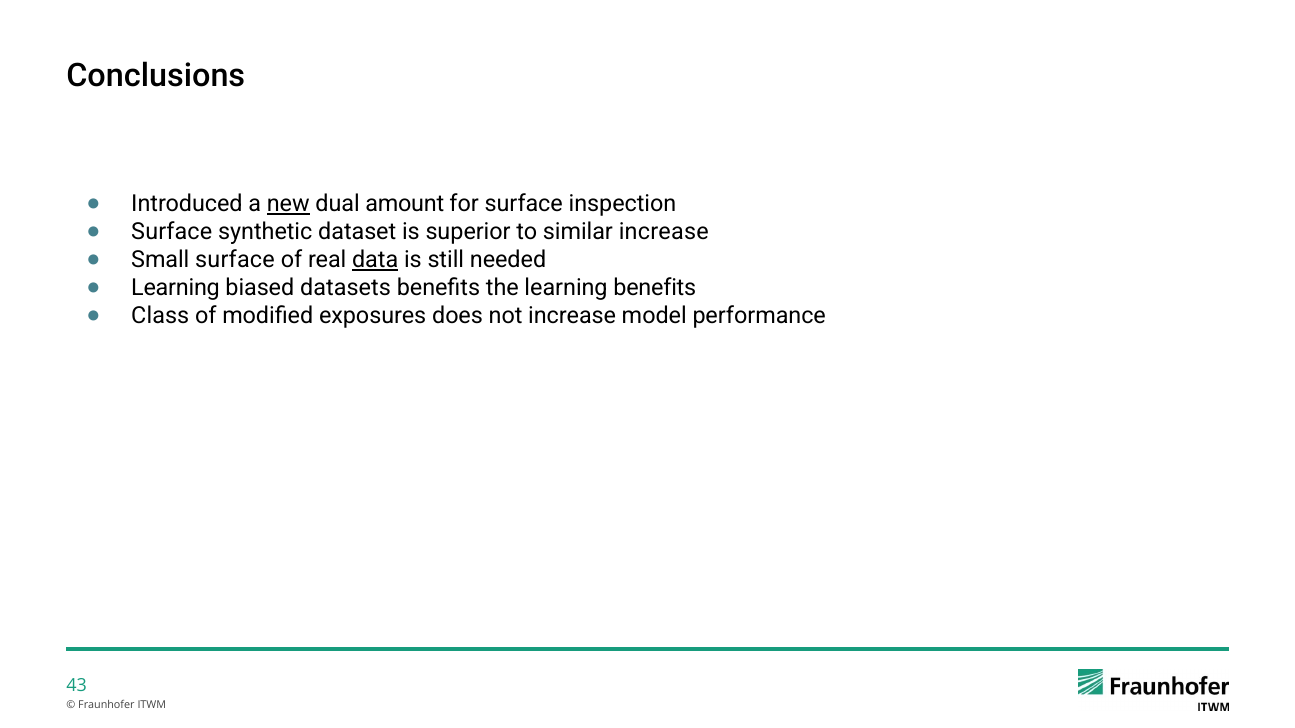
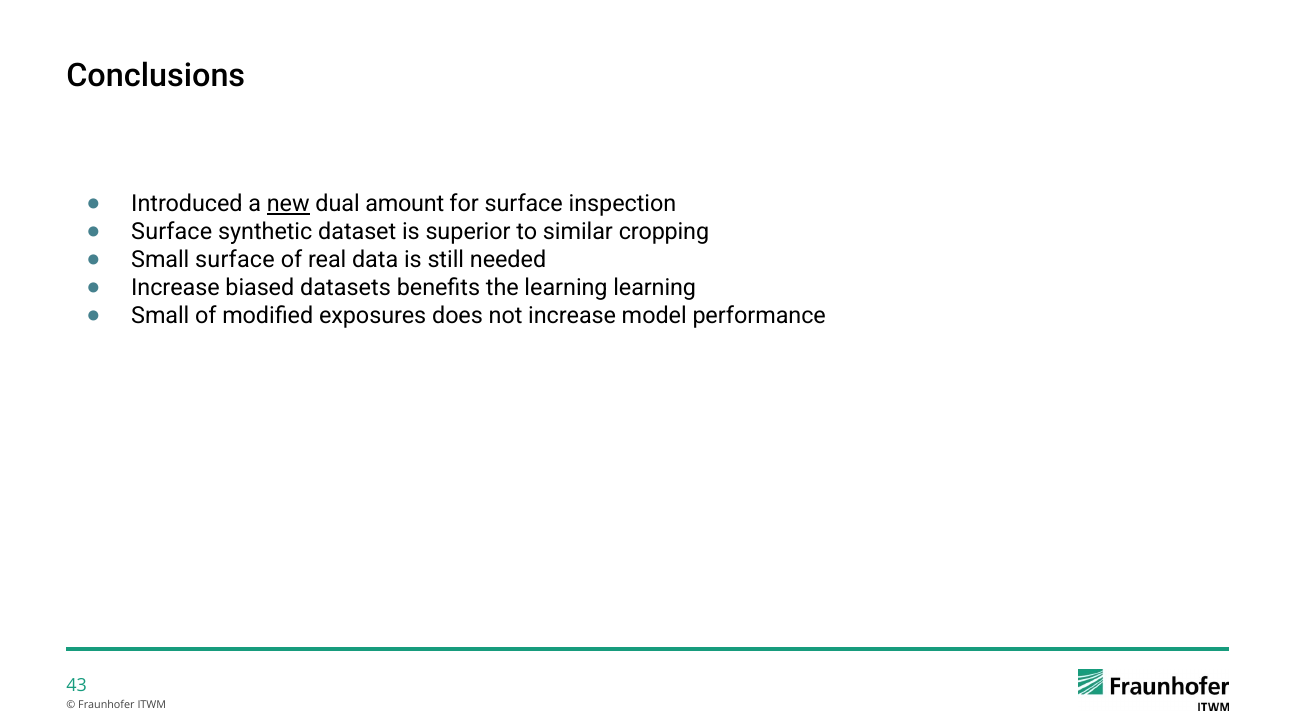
similar increase: increase -> cropping (664, 232)
data underline: present -> none (375, 260)
Learning: Learning -> Increase (175, 288)
learning benefits: benefits -> learning (655, 288)
Class: Class -> Small (160, 316)
